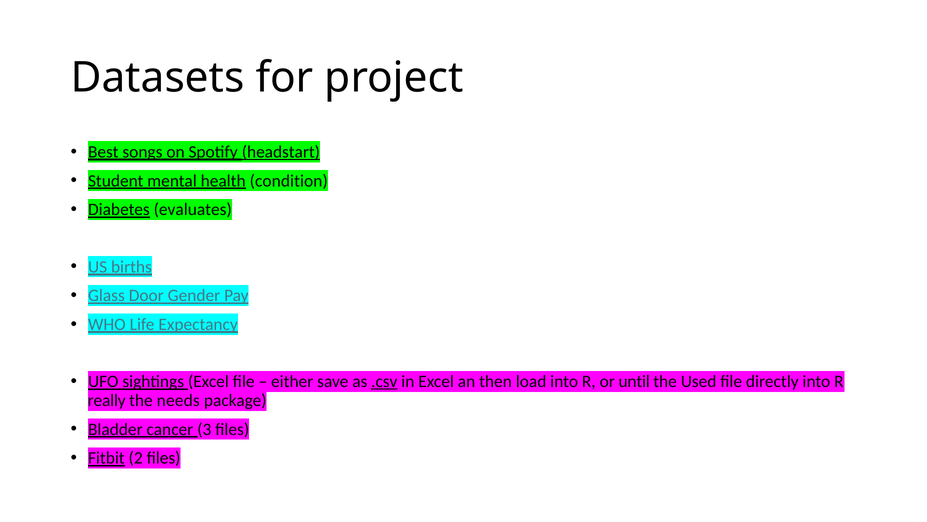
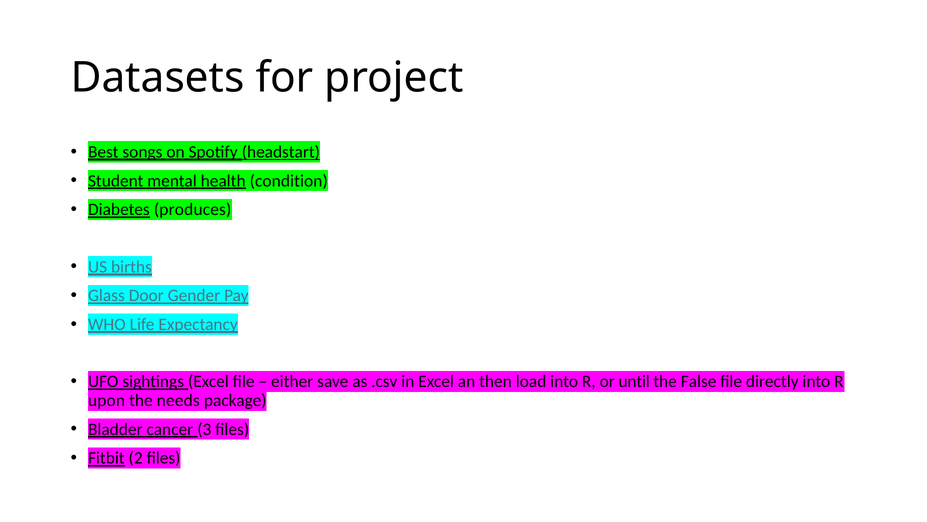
evaluates: evaluates -> produces (193, 209)
.csv underline: present -> none (384, 381)
Used: Used -> False (699, 381)
really: really -> upon (107, 400)
